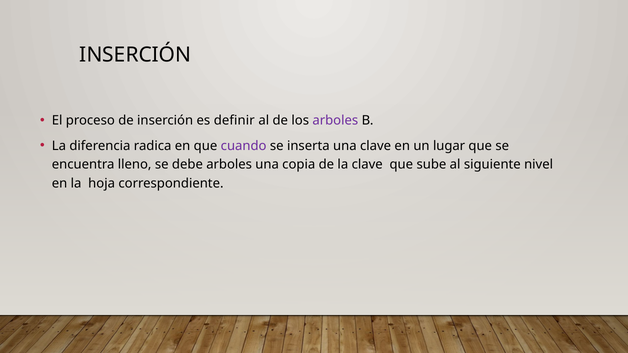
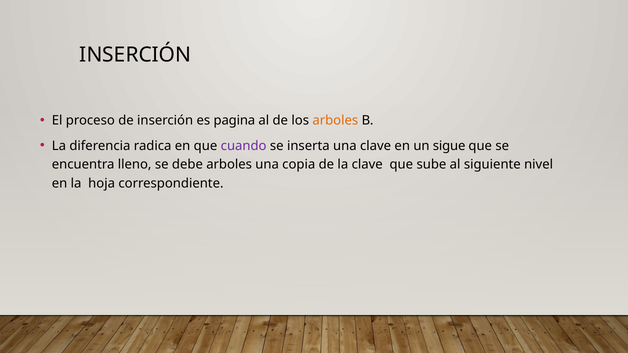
definir: definir -> pagina (234, 121)
arboles colour: purple -> orange (335, 121)
lugar: lugar -> sigue (449, 146)
